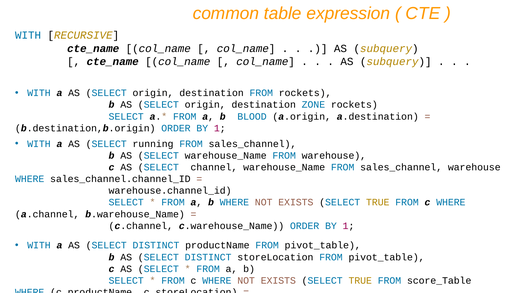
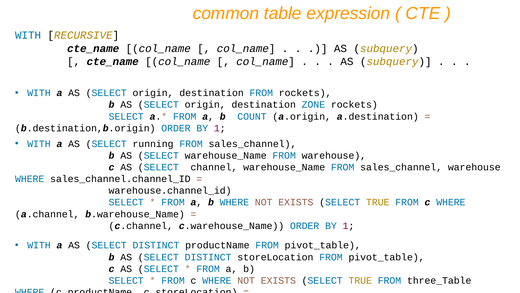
BLOOD: BLOOD -> COUNT (252, 116)
score_Table: score_Table -> three_Table (439, 280)
